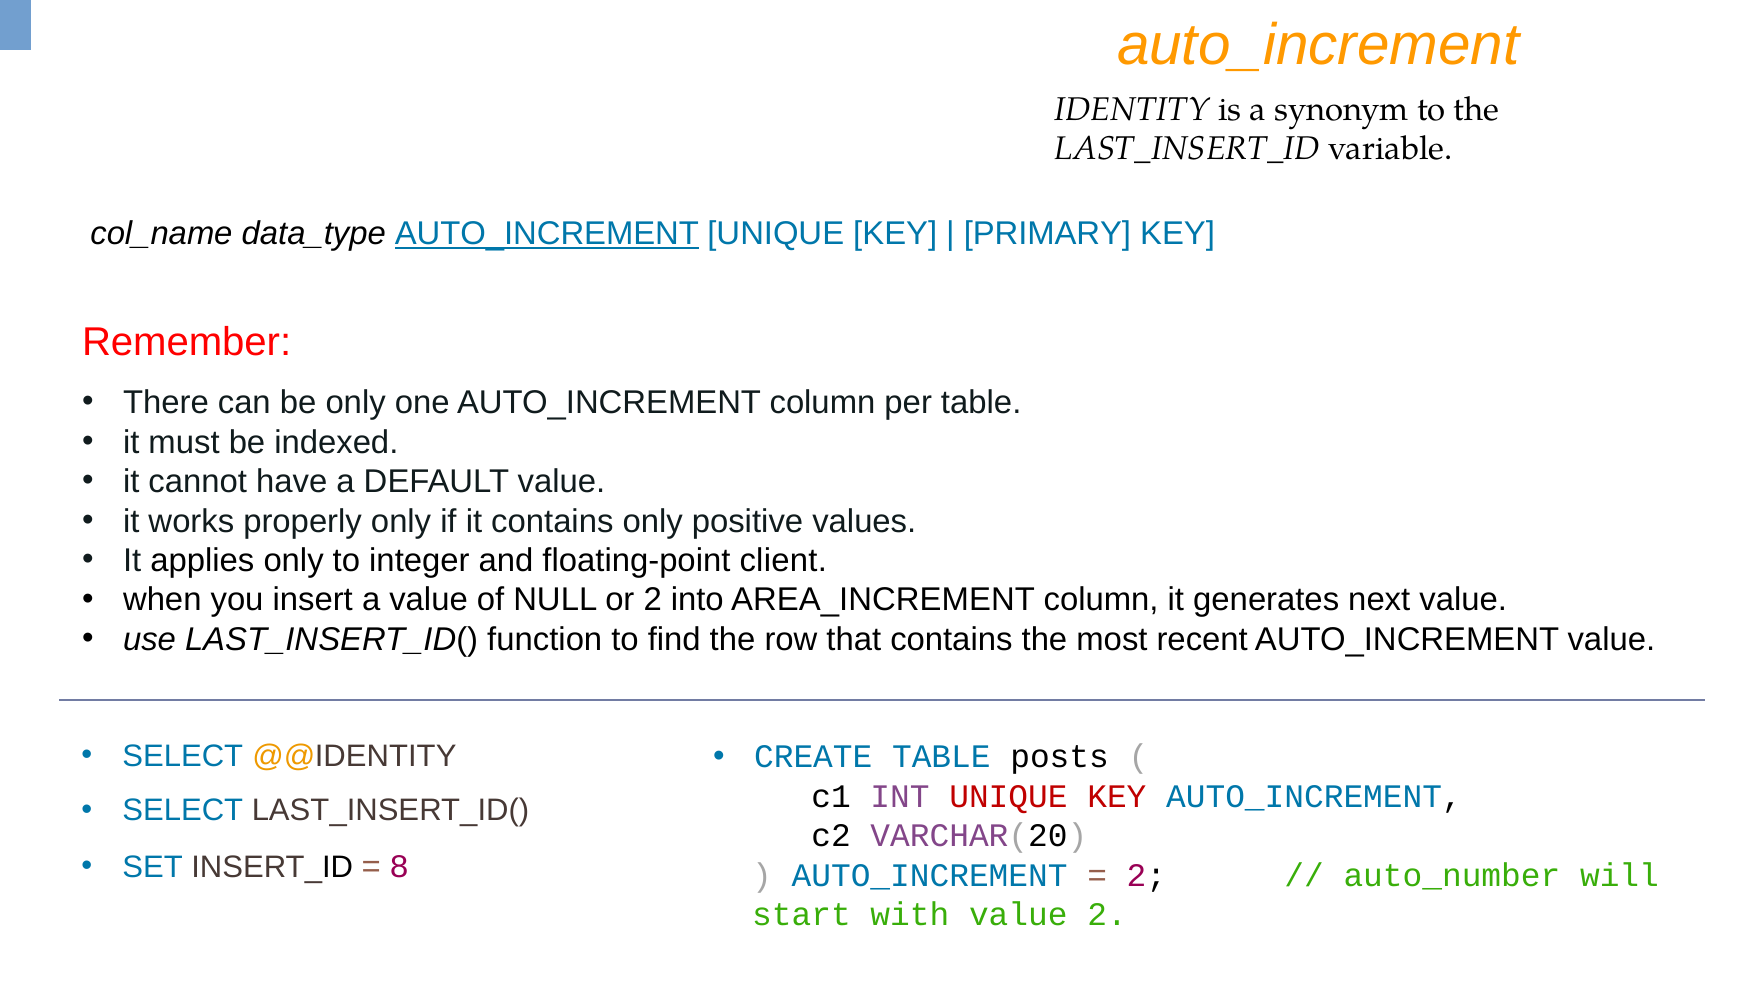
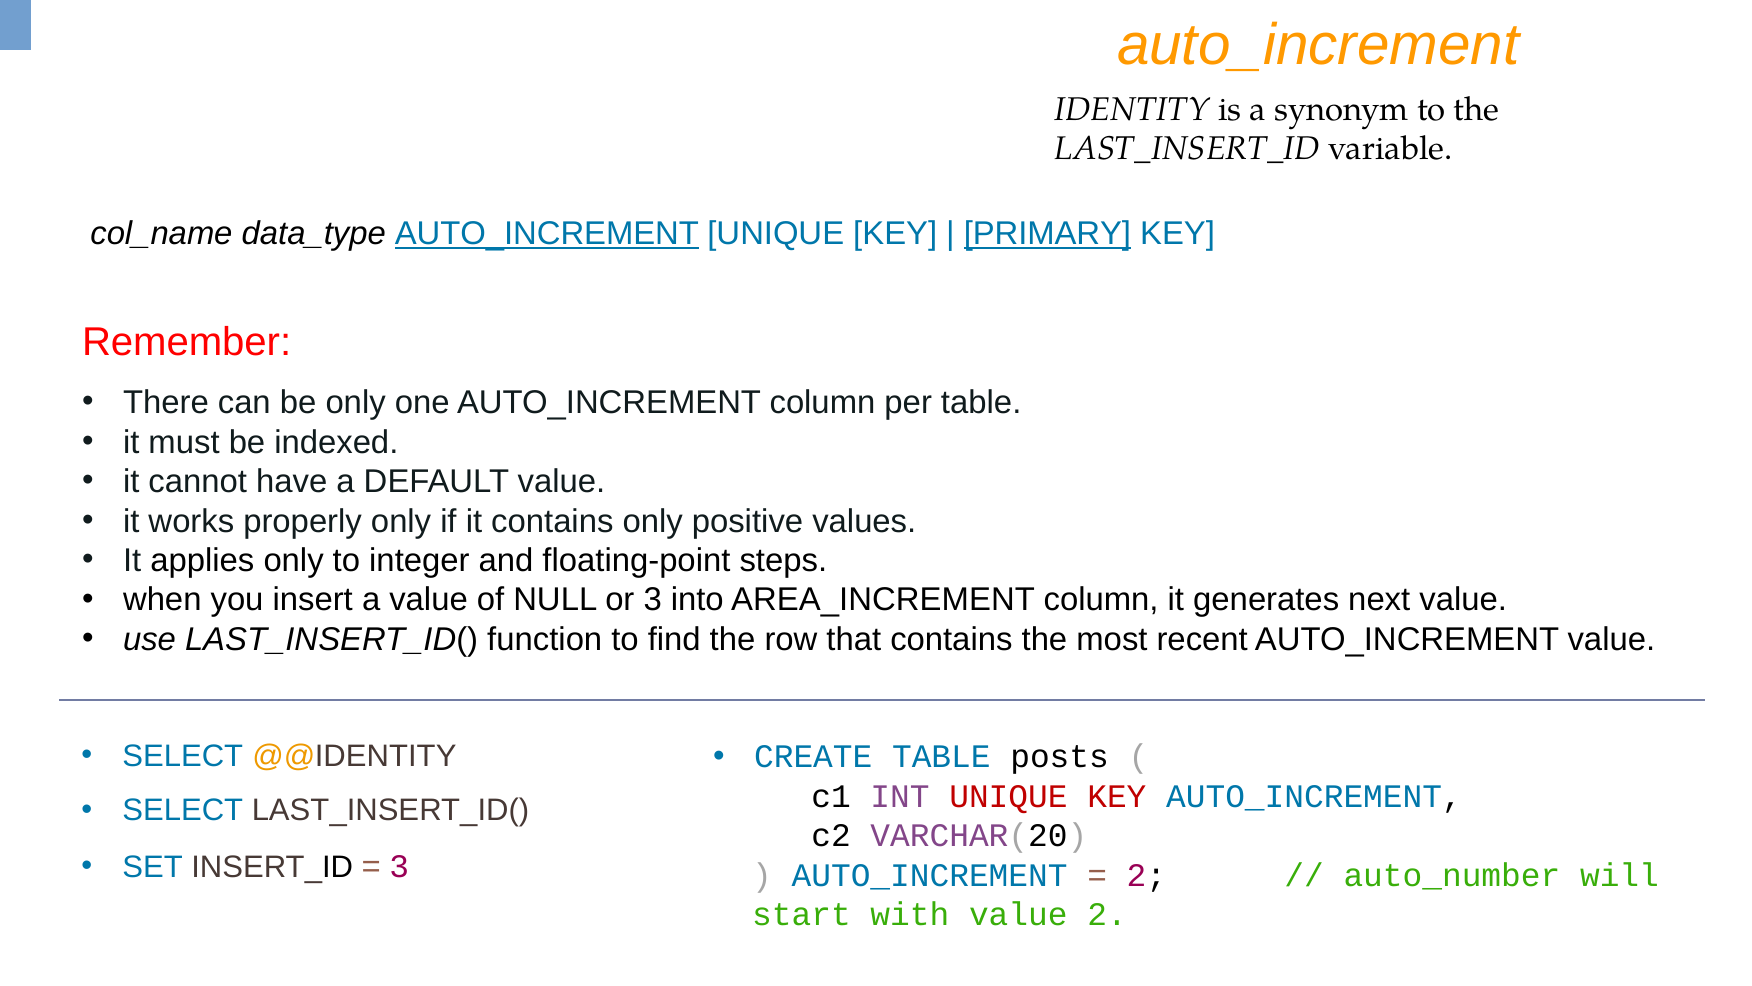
PRIMARY underline: none -> present (1047, 233)
client: client -> steps (783, 560)
or 2: 2 -> 3 (653, 600)
8: 8 -> 3 (399, 866)
